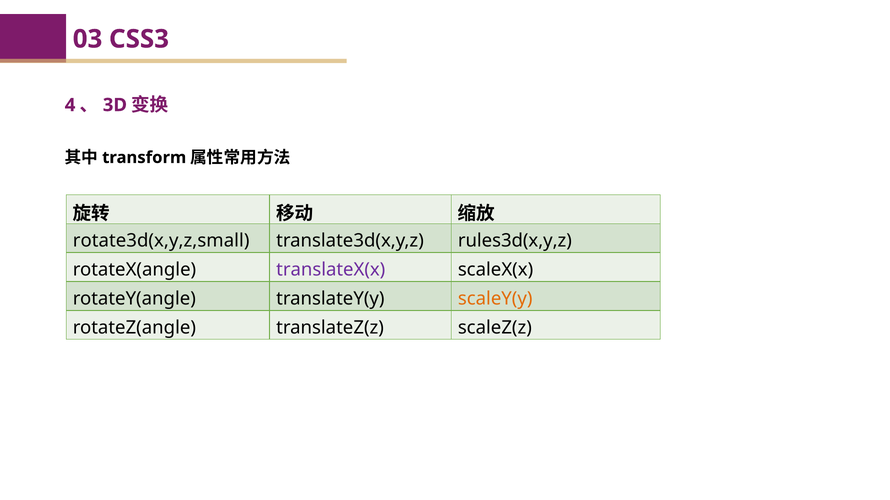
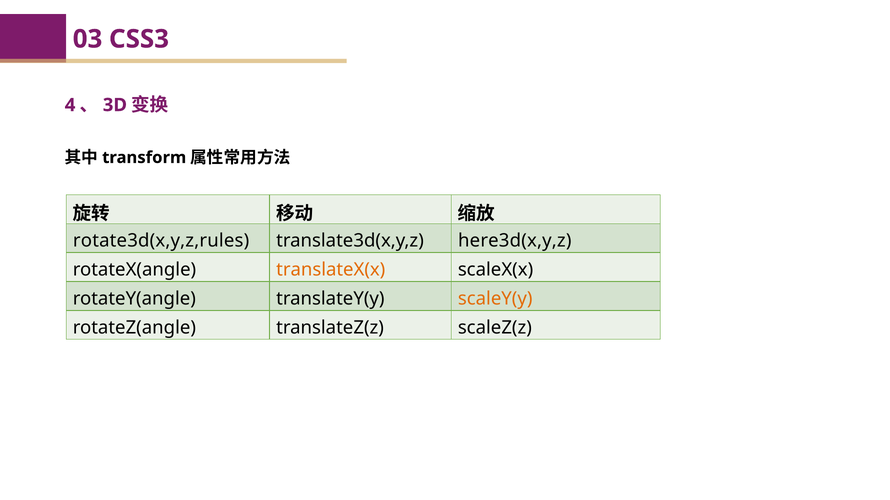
rotate3d(x,y,z,small: rotate3d(x,y,z,small -> rotate3d(x,y,z,rules (161, 241)
rules3d(x,y,z: rules3d(x,y,z -> here3d(x,y,z (515, 241)
translateX(x colour: purple -> orange (331, 270)
